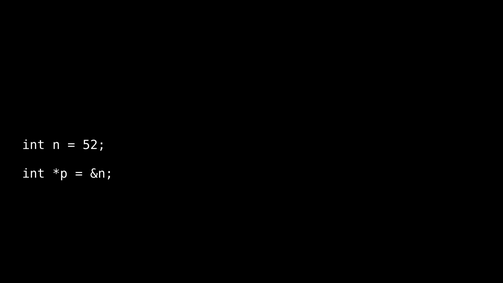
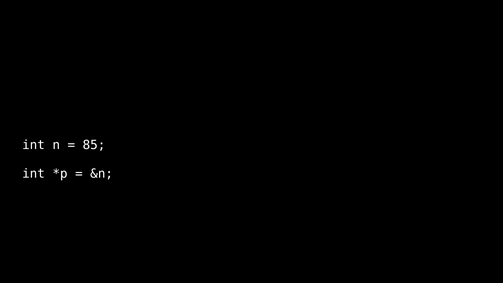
52: 52 -> 85 (94, 145)
